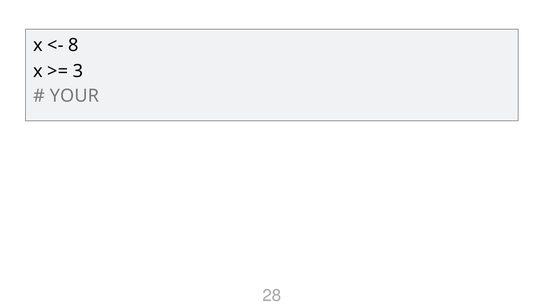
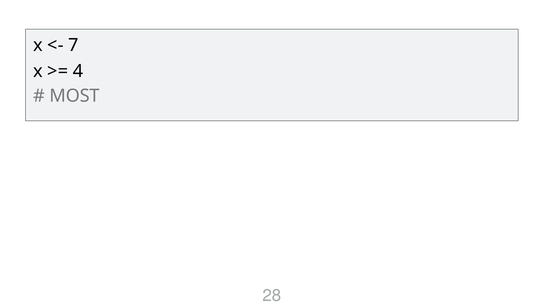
8: 8 -> 7 (73, 45)
3: 3 -> 4 (78, 71)
YOUR: YOUR -> MOST (75, 96)
